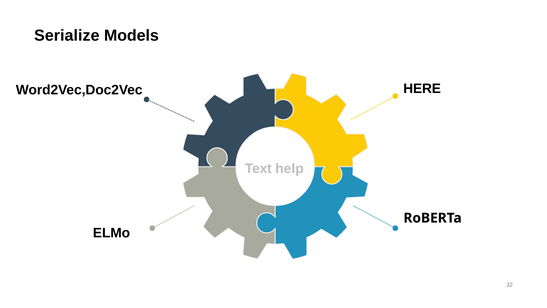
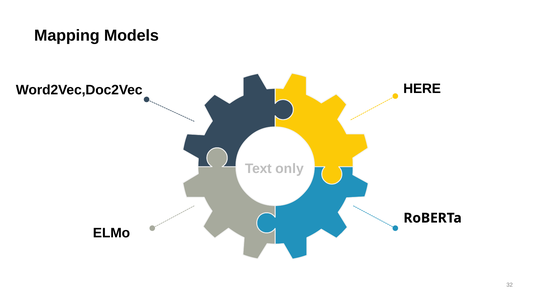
Serialize: Serialize -> Mapping (67, 35)
help: help -> only (290, 168)
